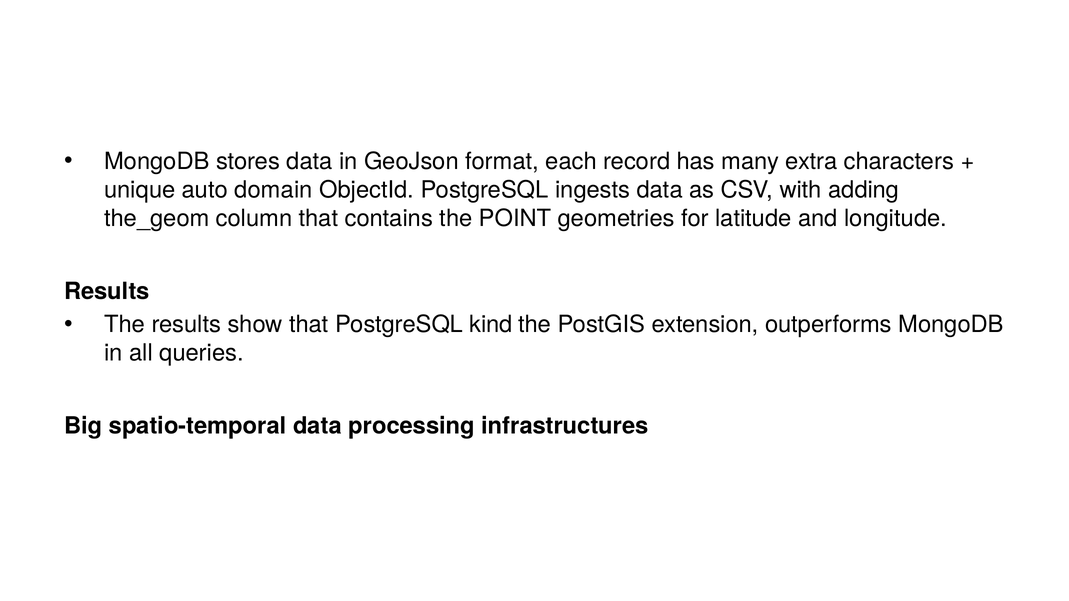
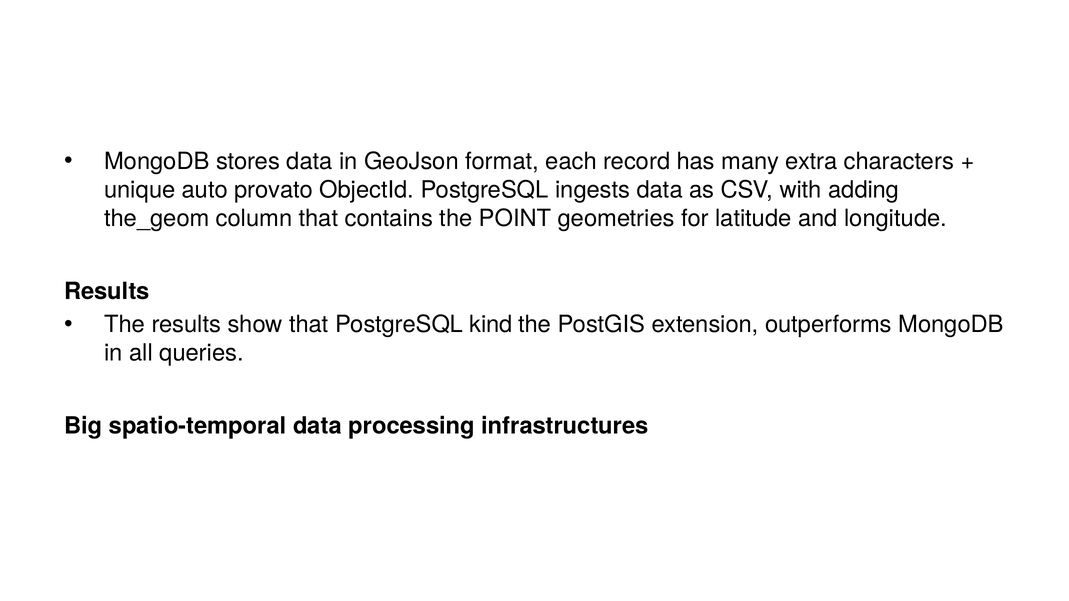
domain: domain -> provato (274, 190)
